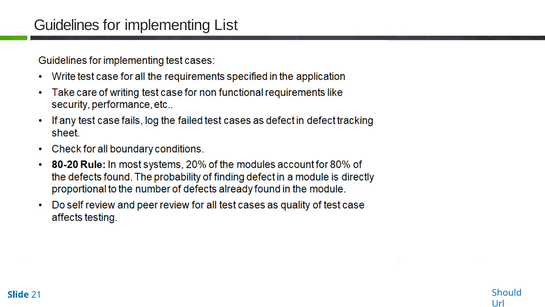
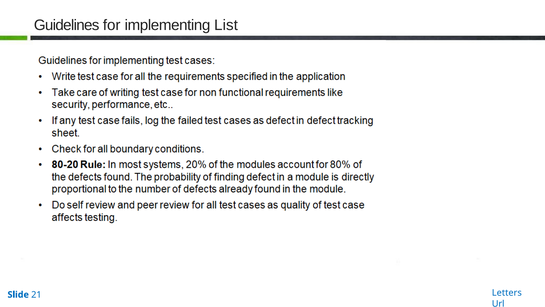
Should: Should -> Letters (507, 293)
